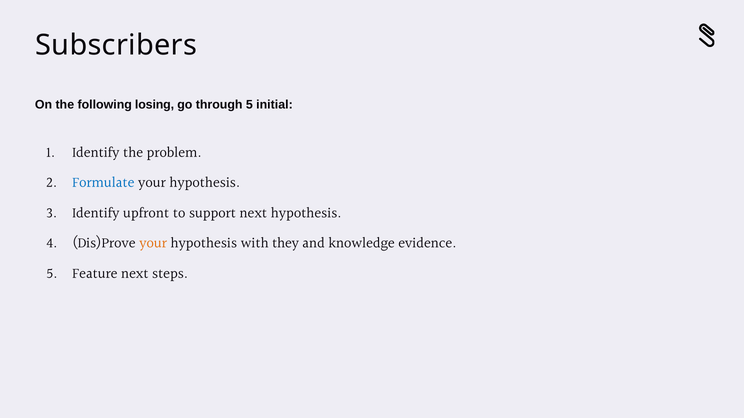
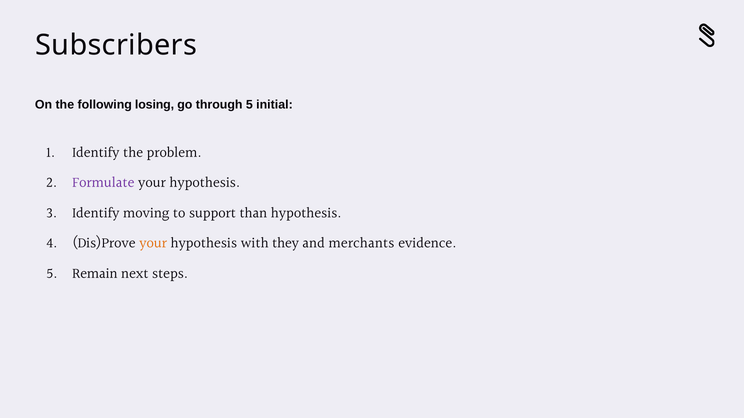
Formulate colour: blue -> purple (103, 183)
upfront: upfront -> moving (146, 214)
support next: next -> than (253, 214)
knowledge: knowledge -> merchants (361, 244)
Feature: Feature -> Remain (95, 274)
